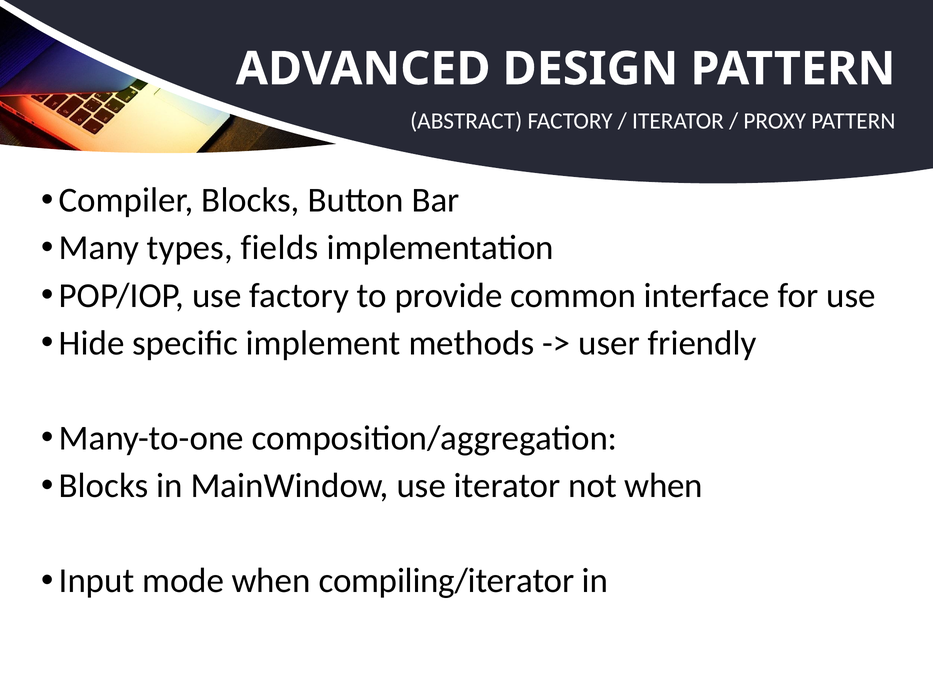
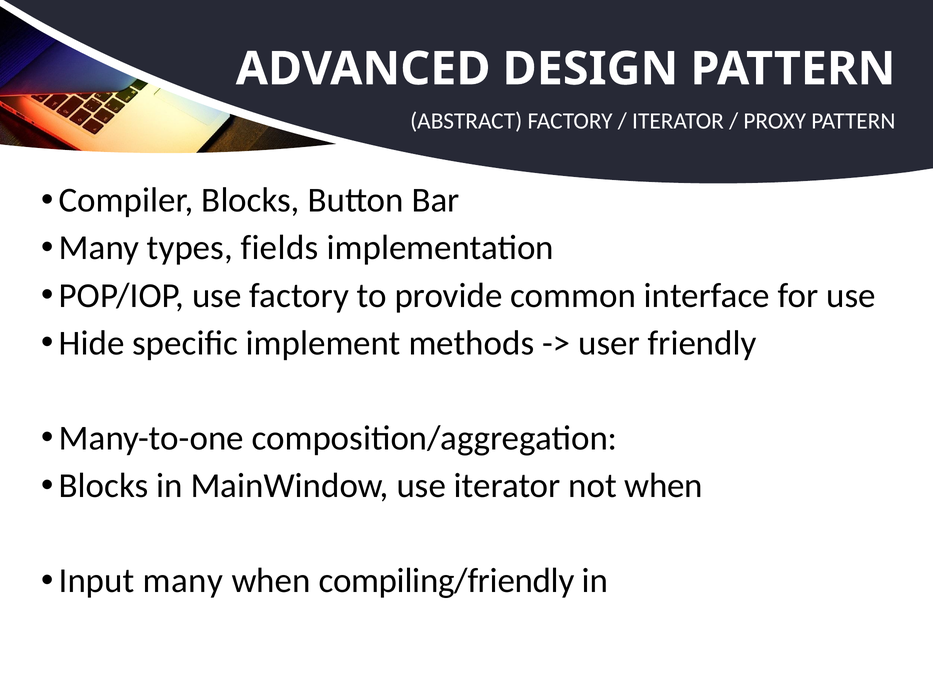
Input mode: mode -> many (183, 581)
compiling/iterator: compiling/iterator -> compiling/friendly (446, 581)
